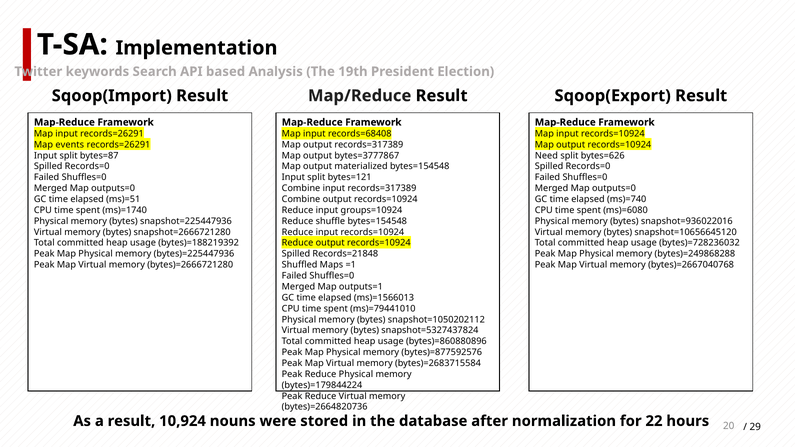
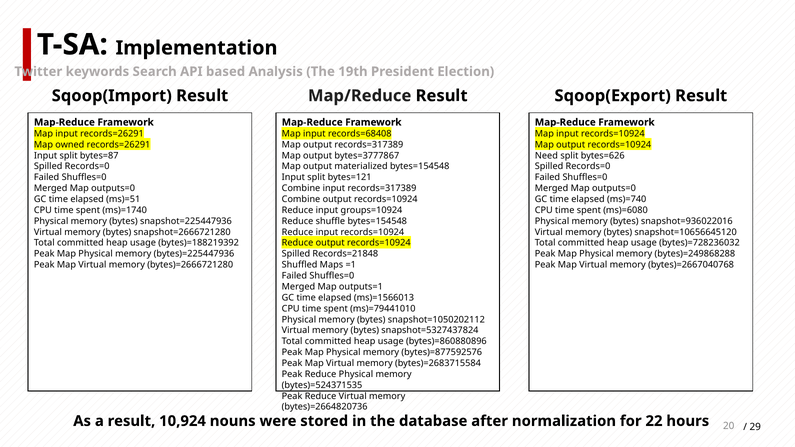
events: events -> owned (70, 145)
bytes)=179844224: bytes)=179844224 -> bytes)=524371535 (322, 385)
